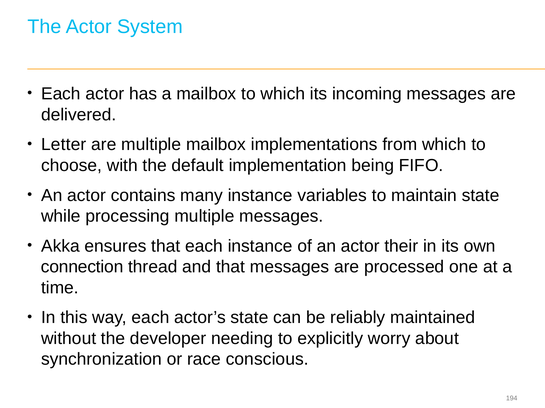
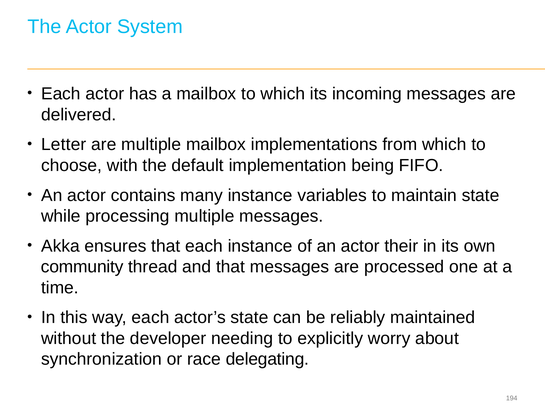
connection: connection -> community (82, 267)
conscious: conscious -> delegating (267, 360)
